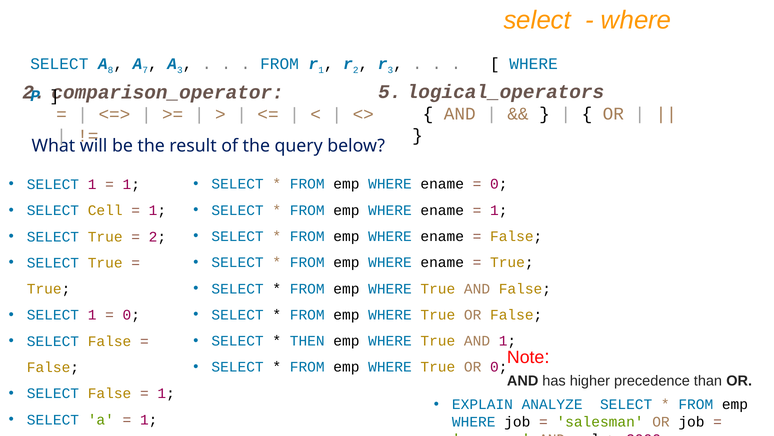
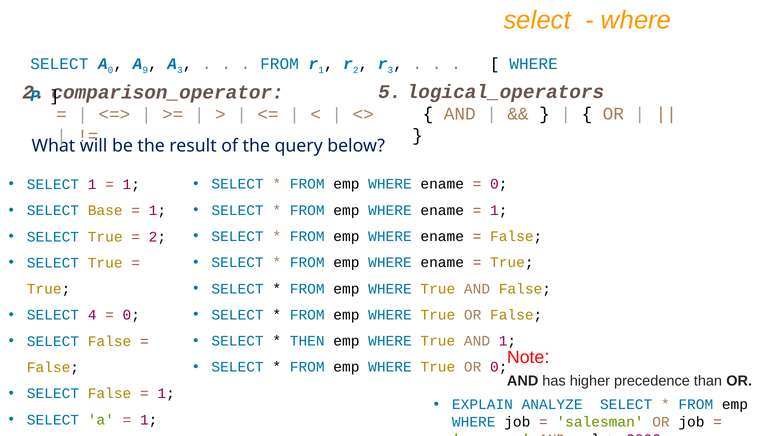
A 8: 8 -> 0 (111, 70)
7: 7 -> 9 (145, 70)
Cell: Cell -> Base (105, 210)
1: 1 -> 4 (92, 315)
